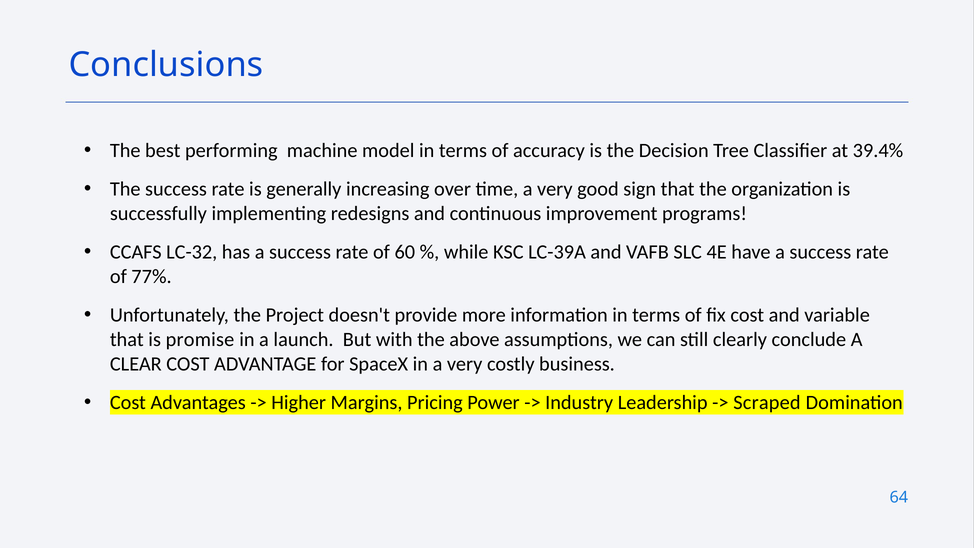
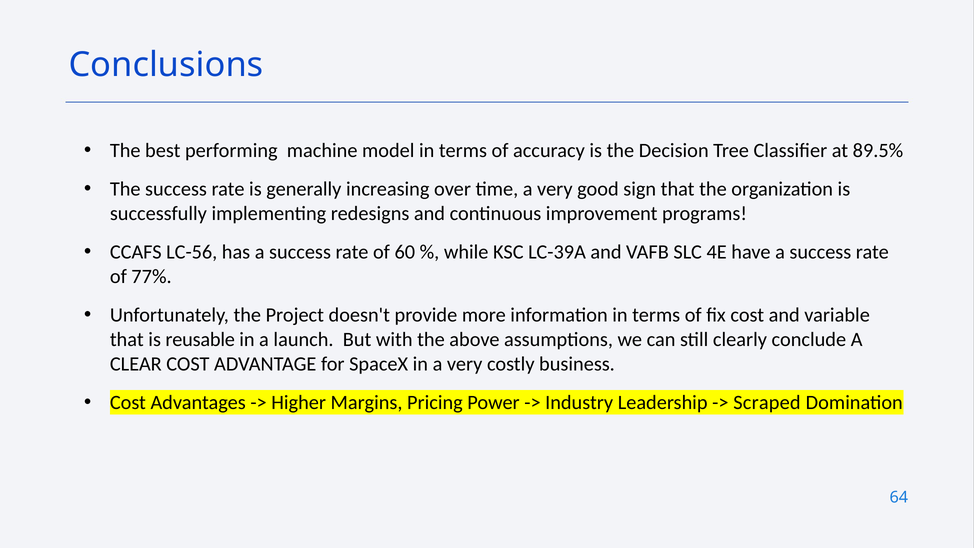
39.4%: 39.4% -> 89.5% (878, 150)
LC-32: LC-32 -> LC-56 (192, 252)
promise: promise -> reusable (200, 339)
